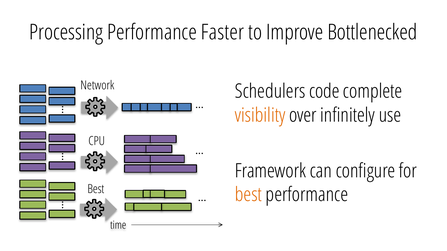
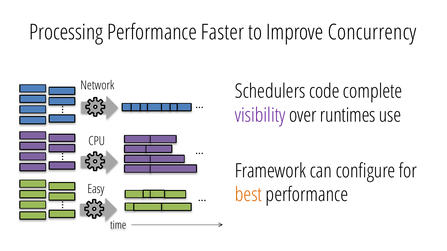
Bottlenecked: Bottlenecked -> Concurrency (372, 33)
visibility colour: orange -> purple (260, 115)
infinitely: infinitely -> runtimes (348, 115)
Best: Best -> Easy (96, 189)
